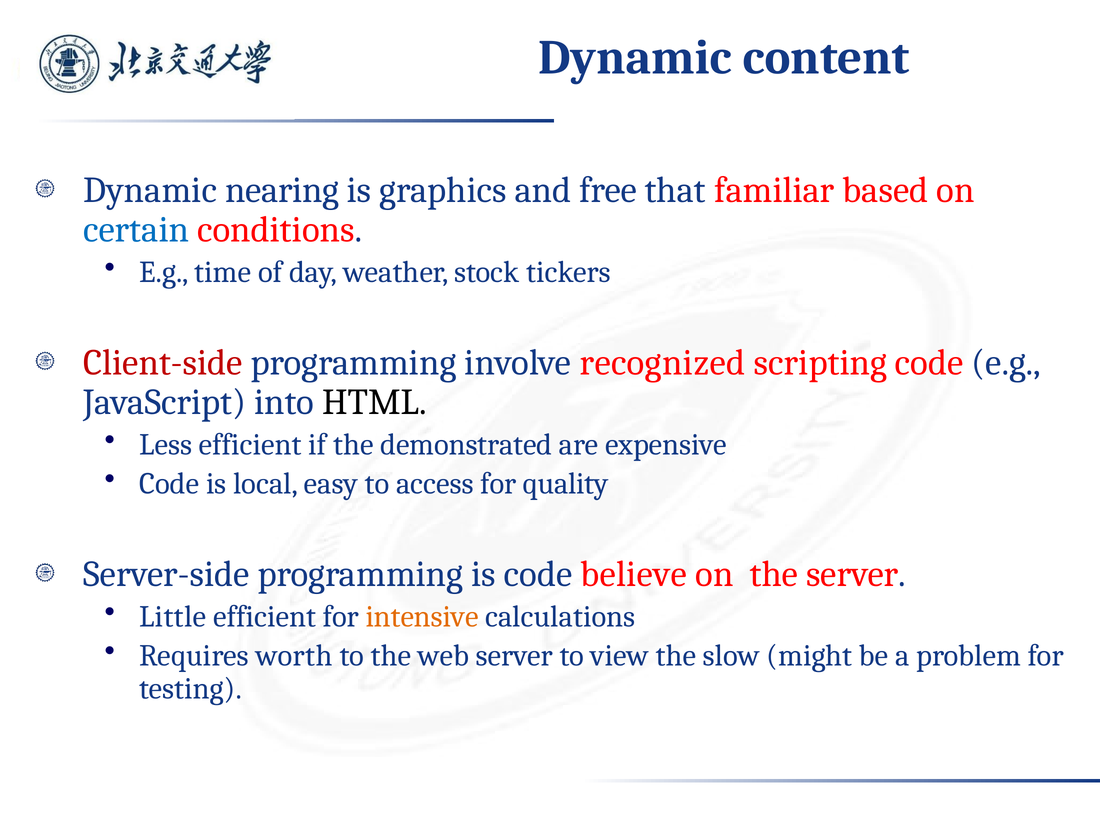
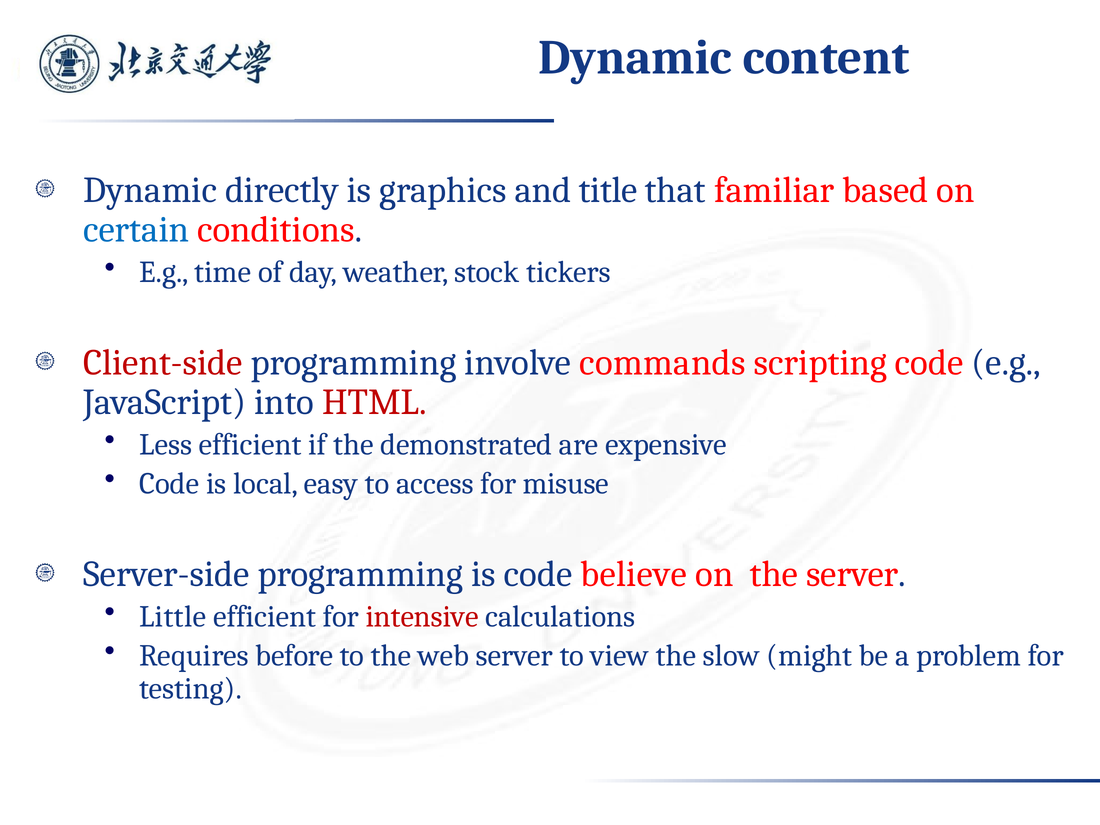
nearing: nearing -> directly (282, 190)
free: free -> title (608, 190)
recognized: recognized -> commands (662, 363)
HTML colour: black -> red (374, 402)
quality: quality -> misuse (566, 484)
intensive colour: orange -> red (422, 617)
worth: worth -> before (294, 656)
